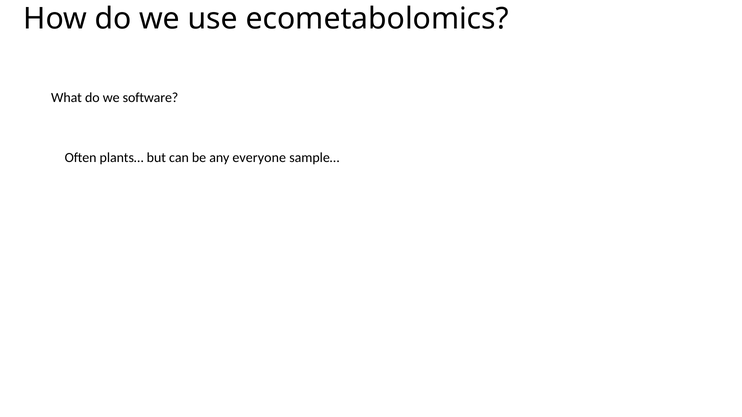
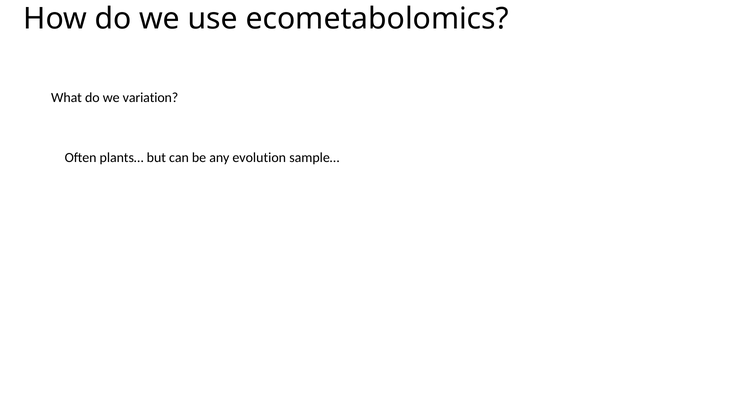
software: software -> variation (150, 98)
everyone: everyone -> evolution (259, 158)
